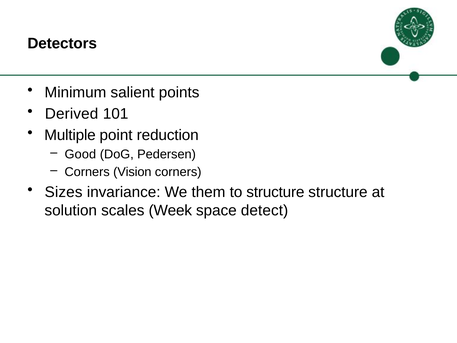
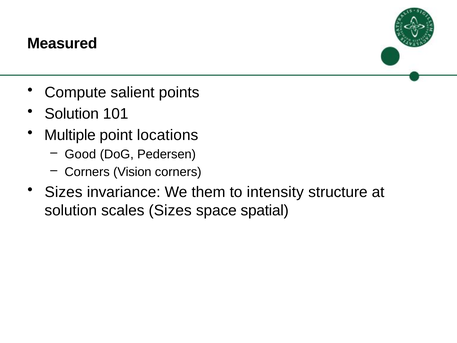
Detectors: Detectors -> Measured (62, 43)
Minimum: Minimum -> Compute (75, 92)
Derived: Derived -> Solution (72, 114)
reduction: reduction -> locations (168, 135)
to structure: structure -> intensity (275, 192)
scales Week: Week -> Sizes (170, 210)
detect: detect -> spatial (265, 210)
